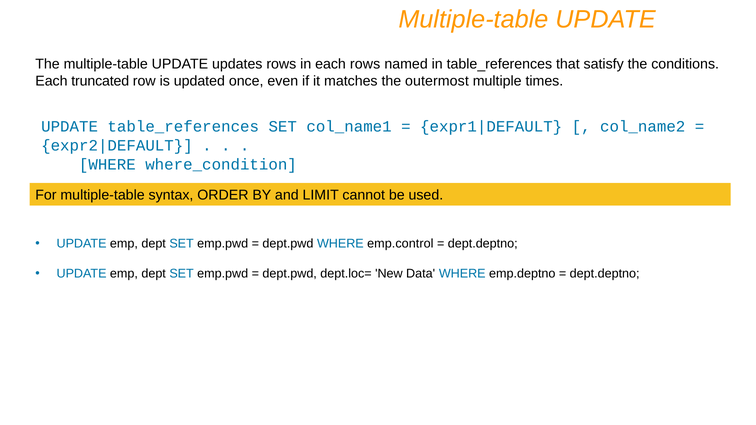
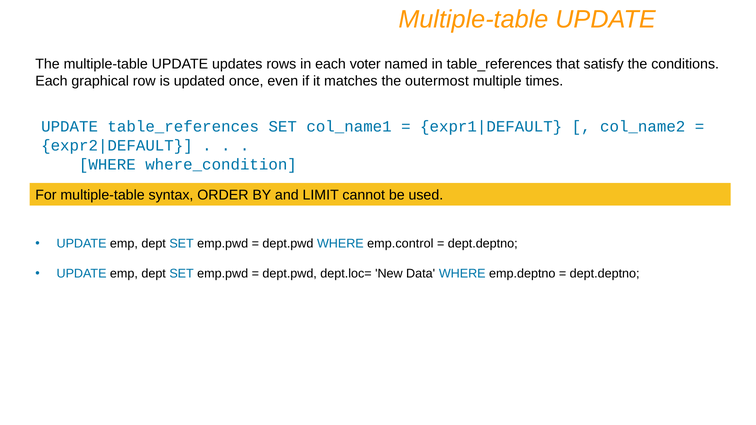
each rows: rows -> voter (365, 64)
truncated: truncated -> graphical (100, 81)
